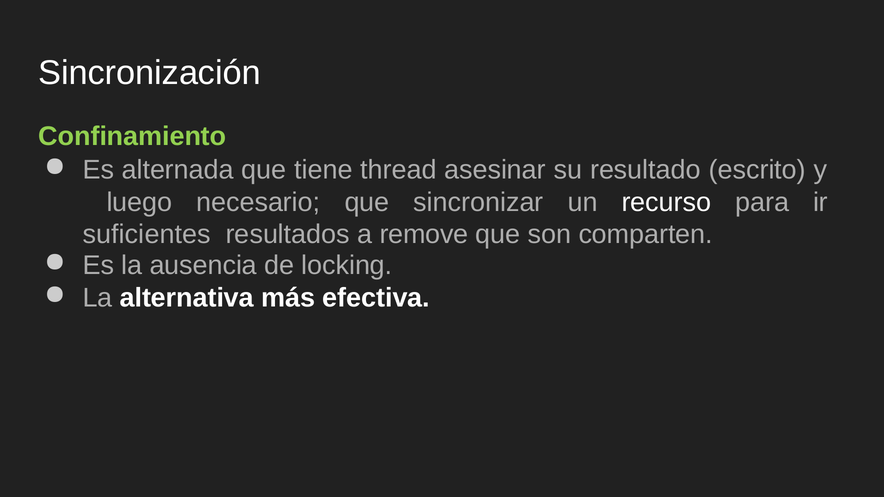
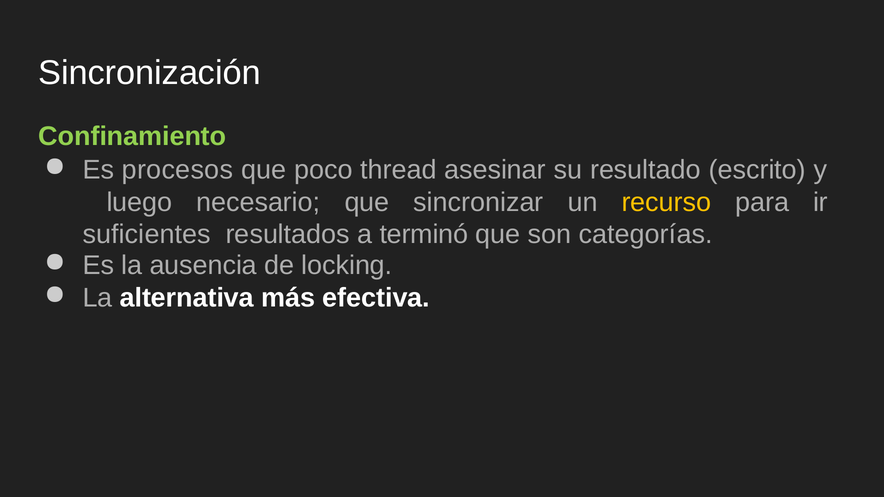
alternada: alternada -> procesos (178, 170)
tiene: tiene -> poco (323, 170)
recurso colour: white -> yellow (666, 202)
remove: remove -> terminó (424, 235)
comparten: comparten -> categorías (646, 235)
